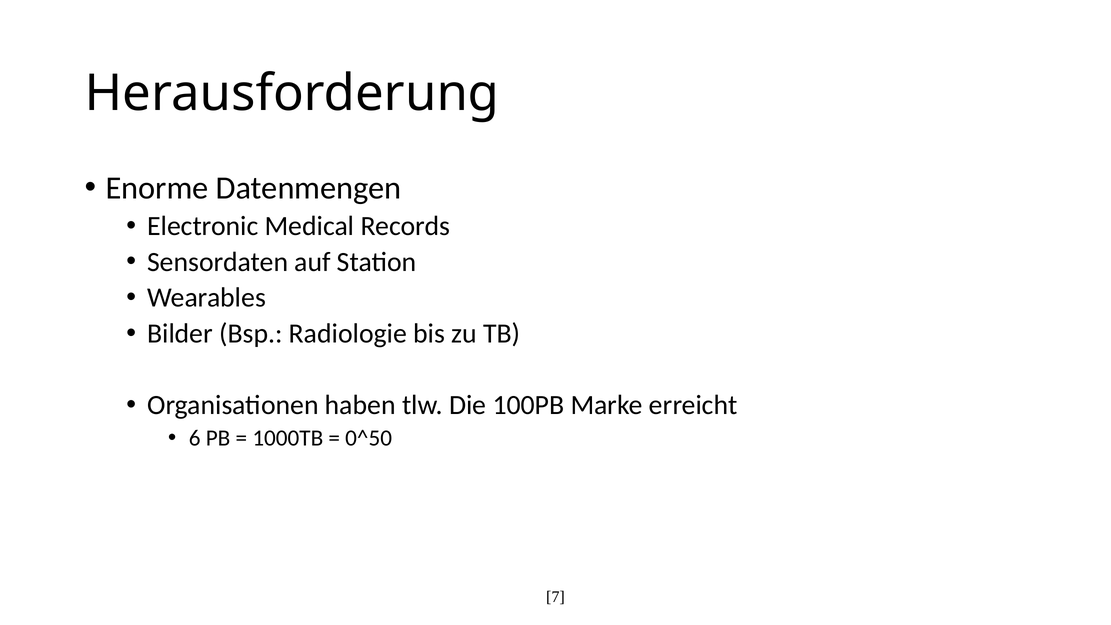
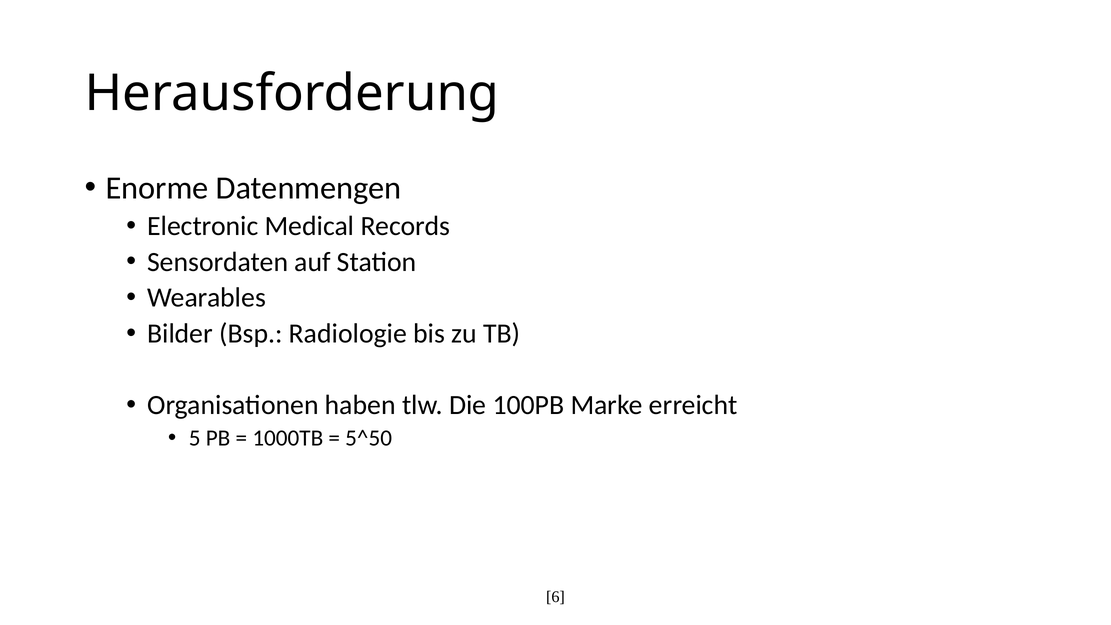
6: 6 -> 5 (195, 438)
0^50: 0^50 -> 5^50 (369, 438)
7: 7 -> 6 (555, 597)
